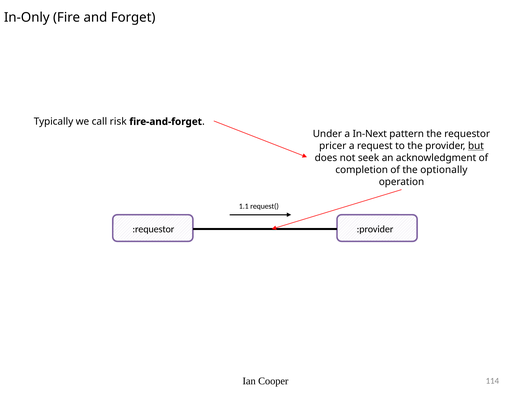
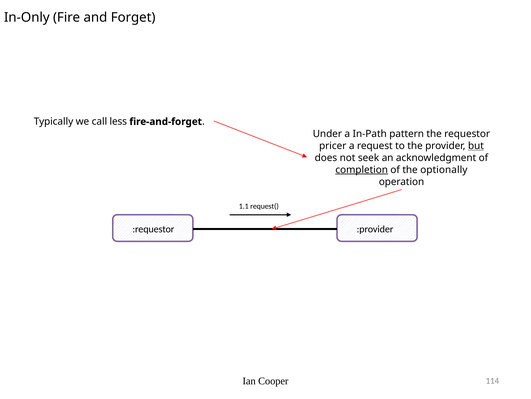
risk: risk -> less (118, 121)
In-Next: In-Next -> In-Path (370, 134)
completion underline: none -> present (362, 169)
